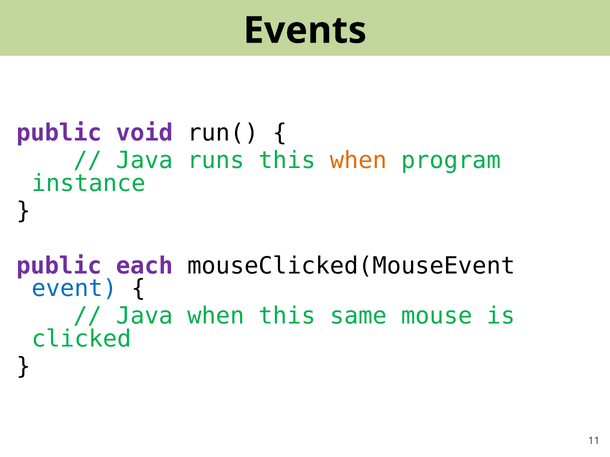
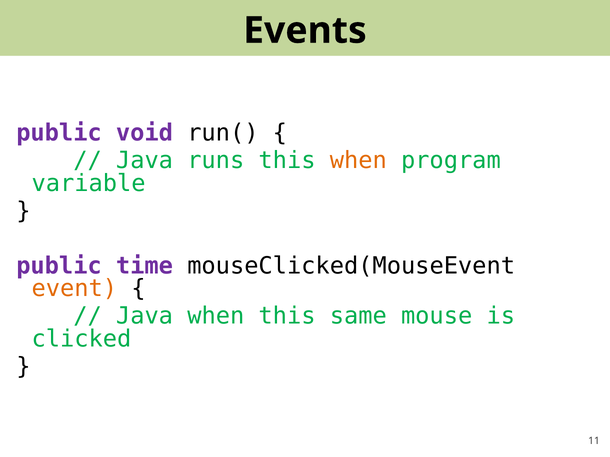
instance: instance -> variable (89, 183)
each: each -> time (145, 266)
event colour: blue -> orange (74, 289)
